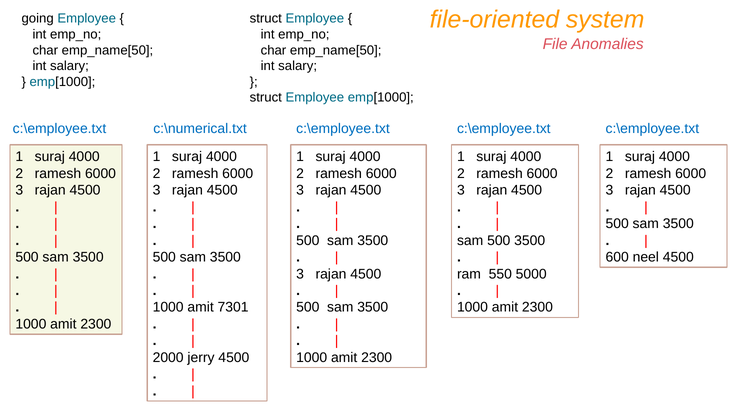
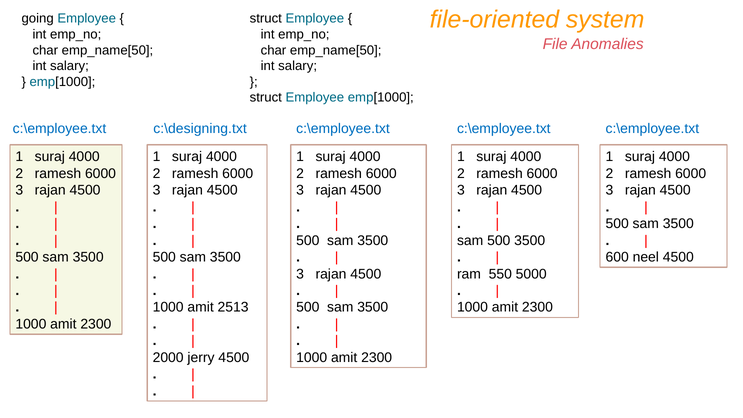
c:\numerical.txt: c:\numerical.txt -> c:\designing.txt (200, 129)
7301: 7301 -> 2513 (233, 307)
